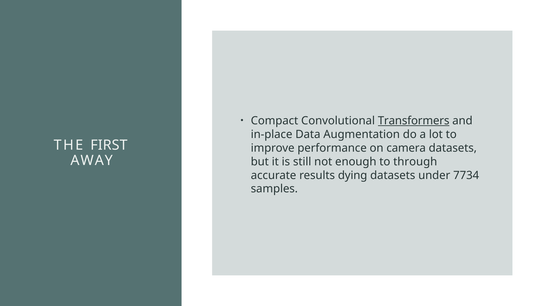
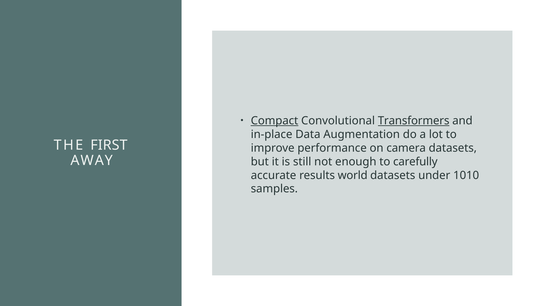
Compact underline: none -> present (275, 121)
through: through -> carefully (415, 161)
dying: dying -> world (353, 175)
7734: 7734 -> 1010 (466, 175)
